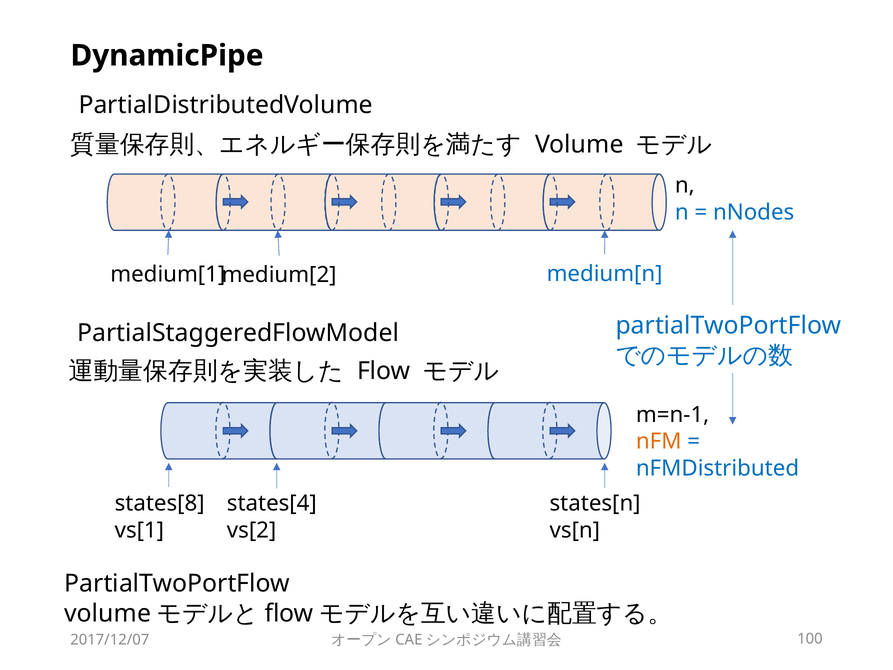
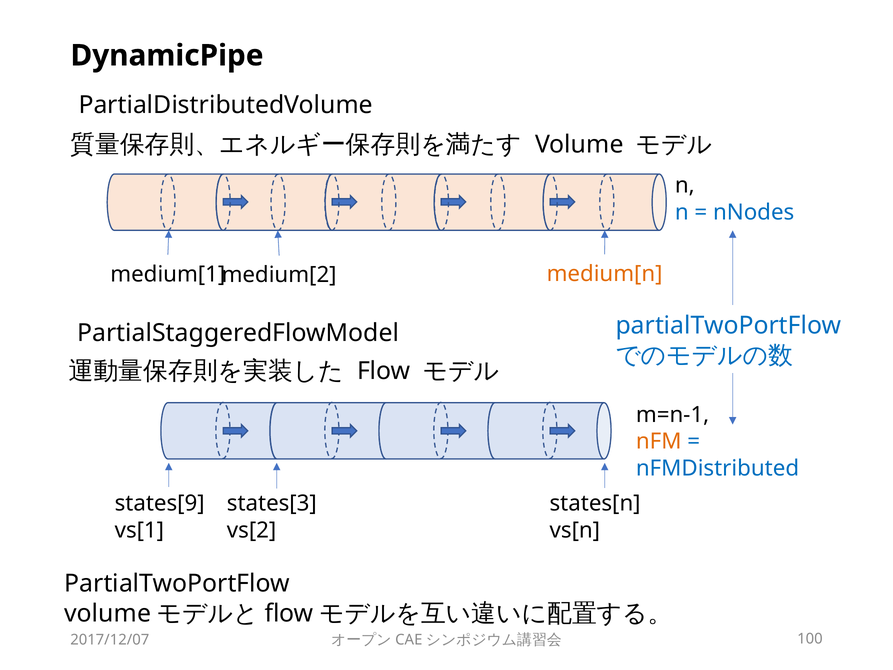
medium[n colour: blue -> orange (605, 274)
states[8: states[8 -> states[9 (160, 503)
states[4: states[4 -> states[3 (272, 503)
